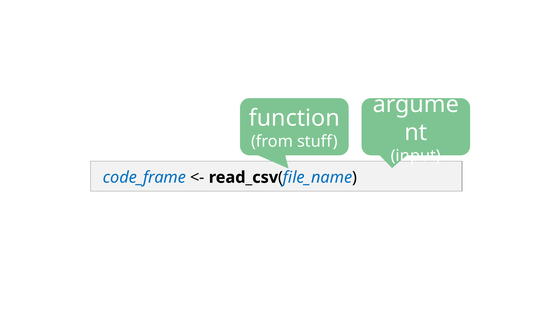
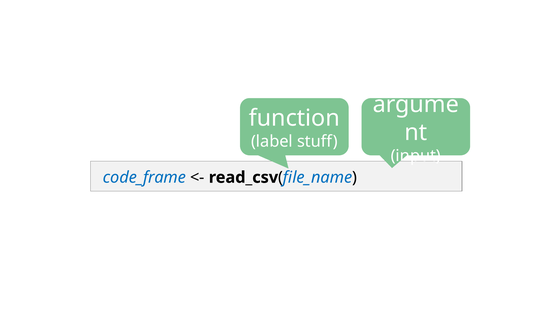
from: from -> label (272, 142)
